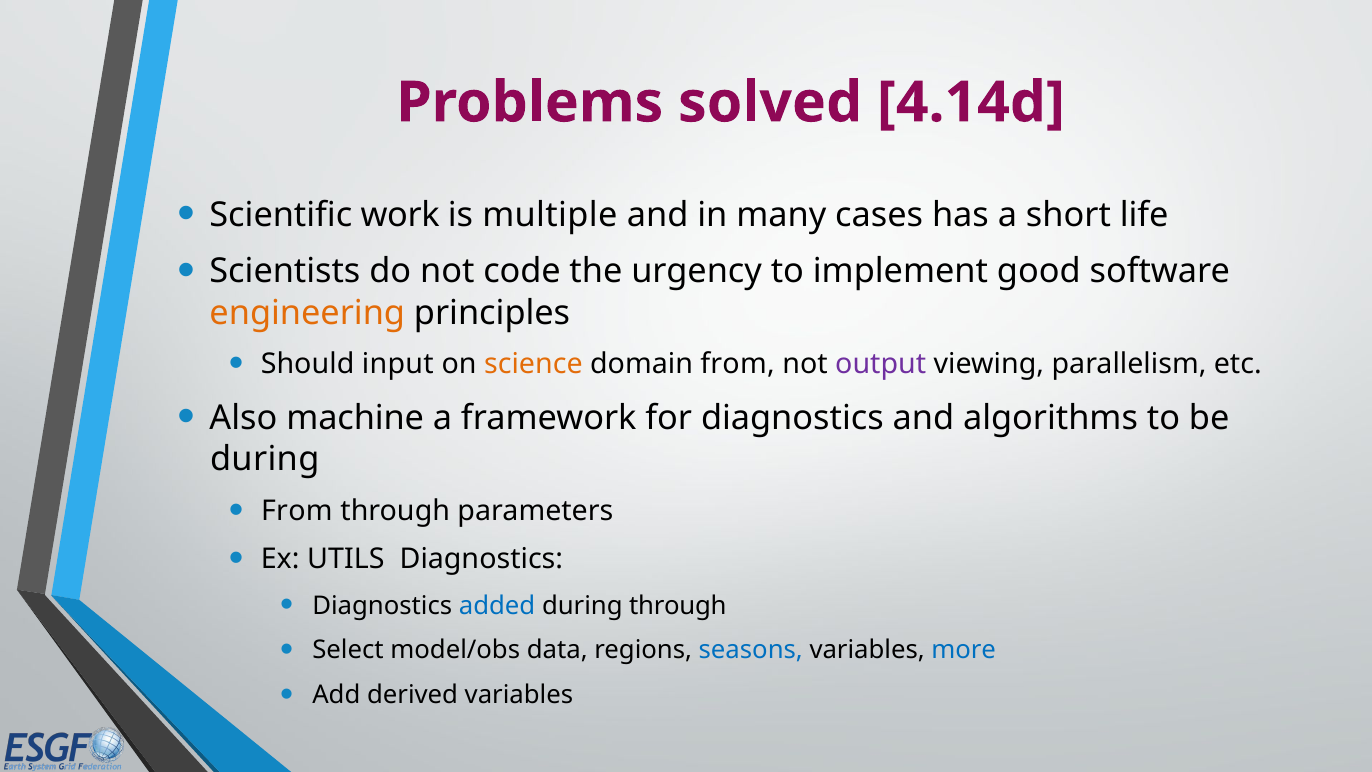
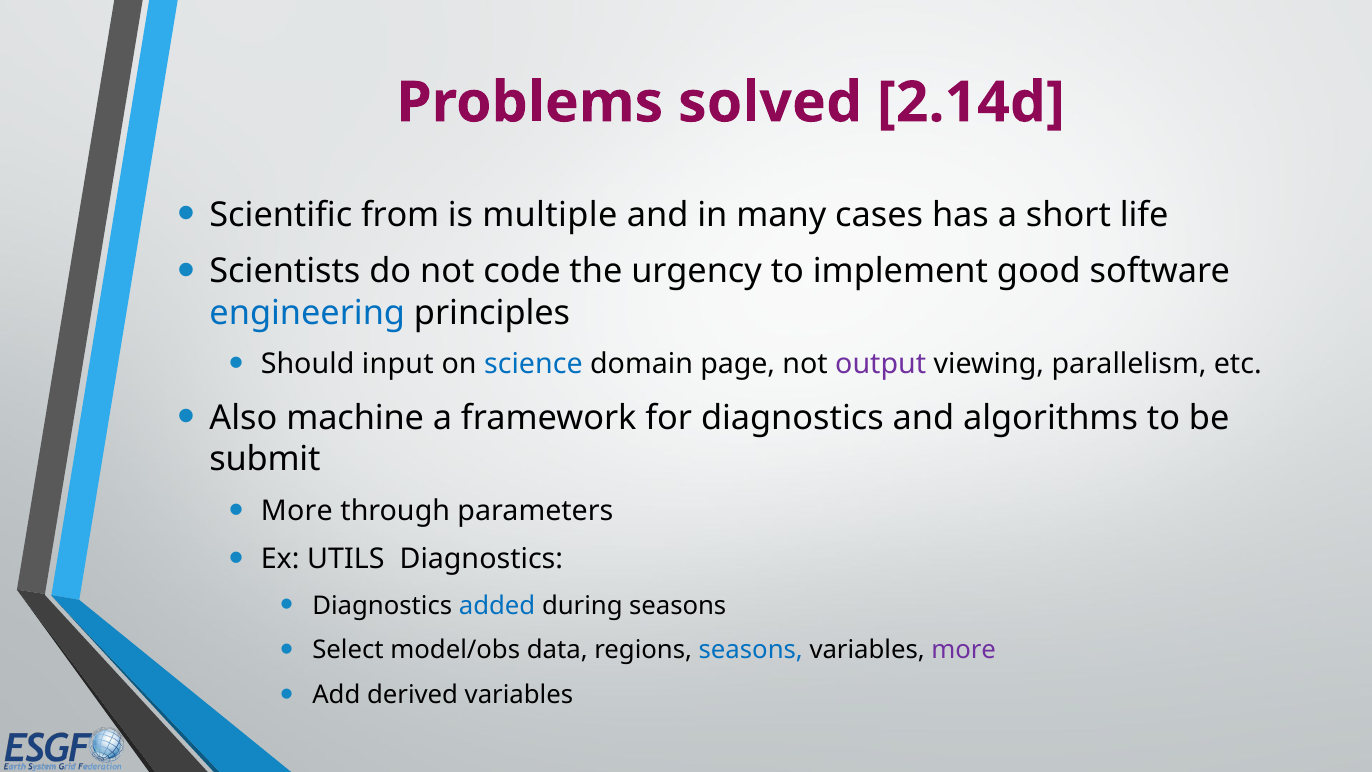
4.14d: 4.14d -> 2.14d (971, 103)
work: work -> from (400, 215)
engineering colour: orange -> blue (307, 313)
science colour: orange -> blue (533, 364)
domain from: from -> page (738, 364)
during: during -> submit (265, 459)
From: From -> More (297, 511)
during through: through -> seasons (678, 605)
more colour: blue -> purple (964, 650)
